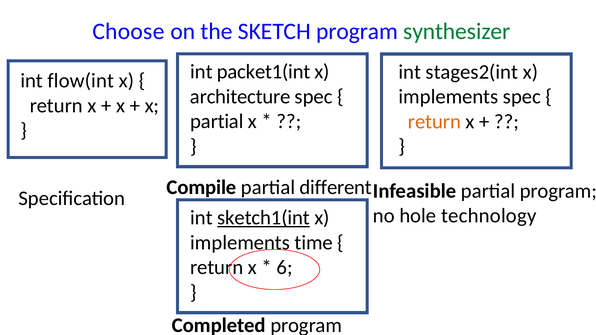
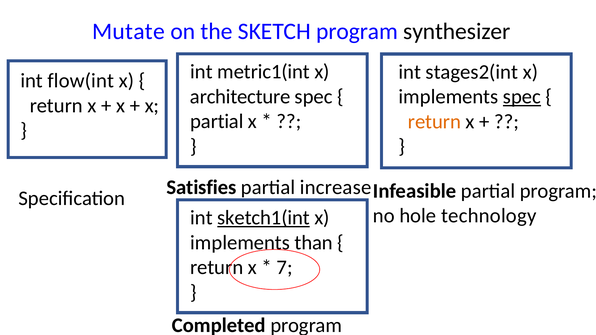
Choose: Choose -> Mutate (128, 31)
synthesizer colour: green -> black (457, 31)
packet1(int: packet1(int -> metric1(int (264, 72)
spec underline: none -> present (522, 97)
Compile: Compile -> Satisfies (201, 187)
different: different -> increase (336, 187)
time: time -> than (314, 243)
6: 6 -> 7 (285, 268)
